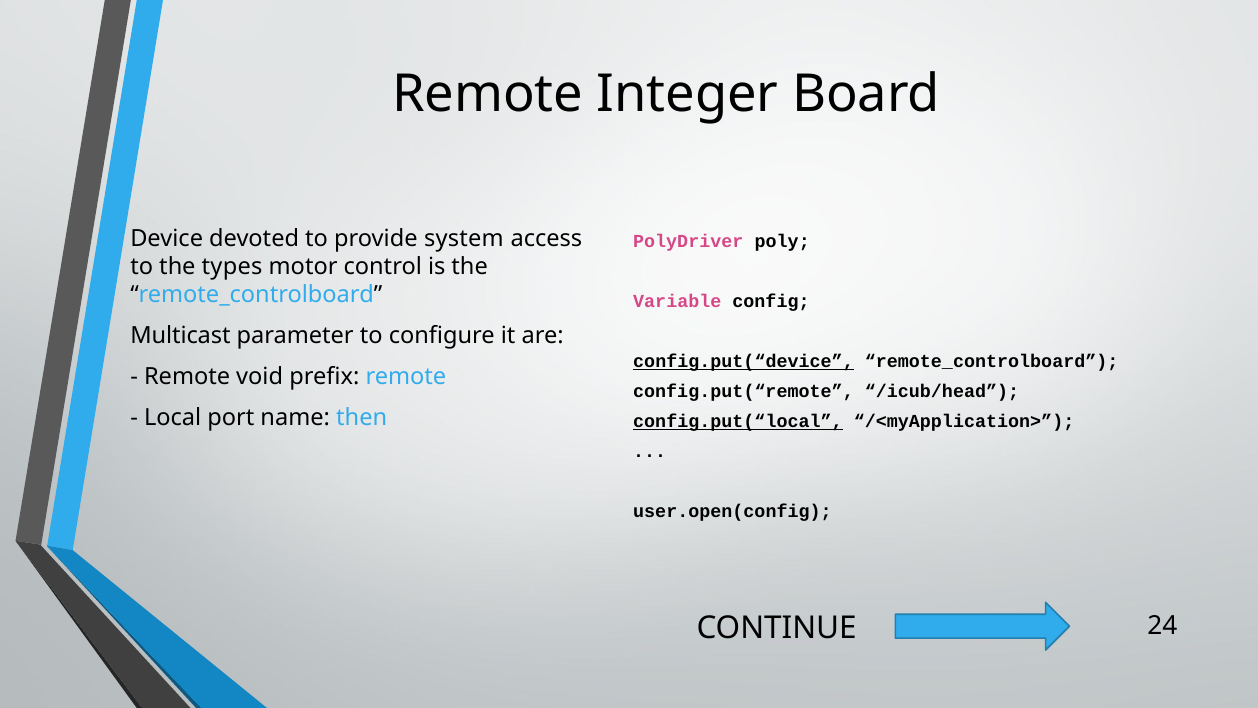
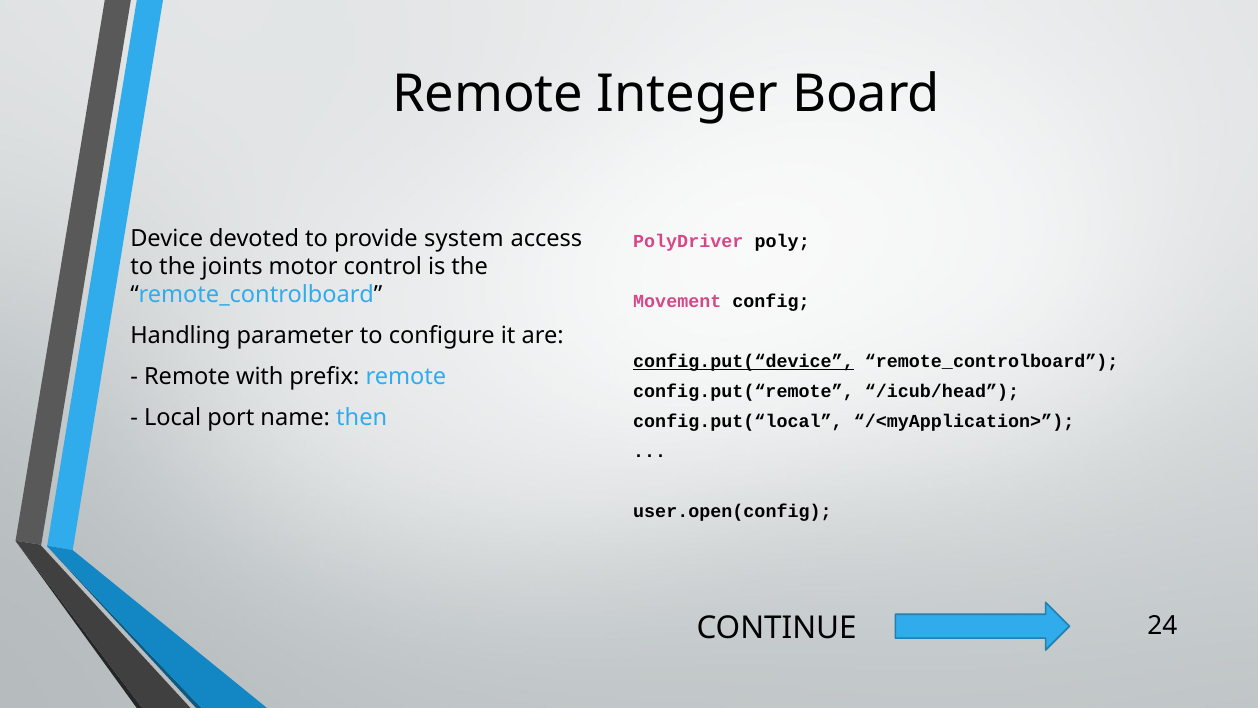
types: types -> joints (232, 267)
Variable: Variable -> Movement (677, 301)
Multicast: Multicast -> Handling (180, 336)
void: void -> with (260, 377)
config.put(“local underline: present -> none (738, 421)
